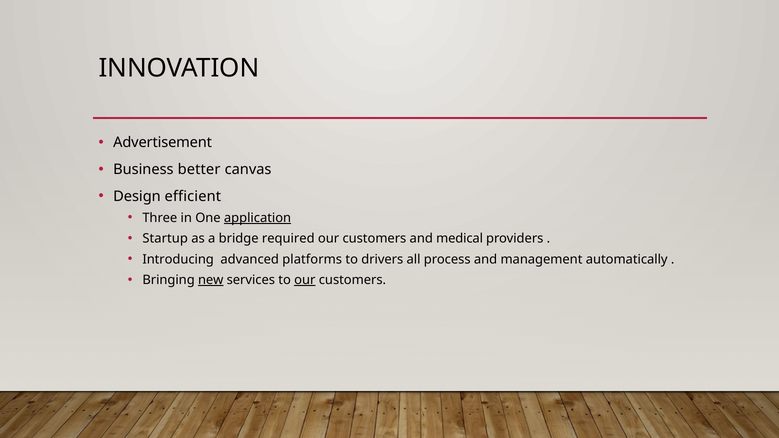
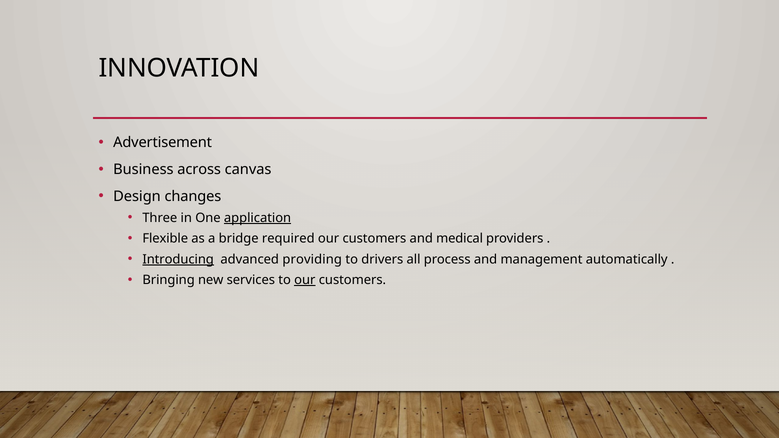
better: better -> across (199, 170)
efficient: efficient -> changes (193, 196)
Startup: Startup -> Flexible (165, 239)
Introducing underline: none -> present (178, 259)
platforms: platforms -> providing (312, 259)
new underline: present -> none (211, 280)
